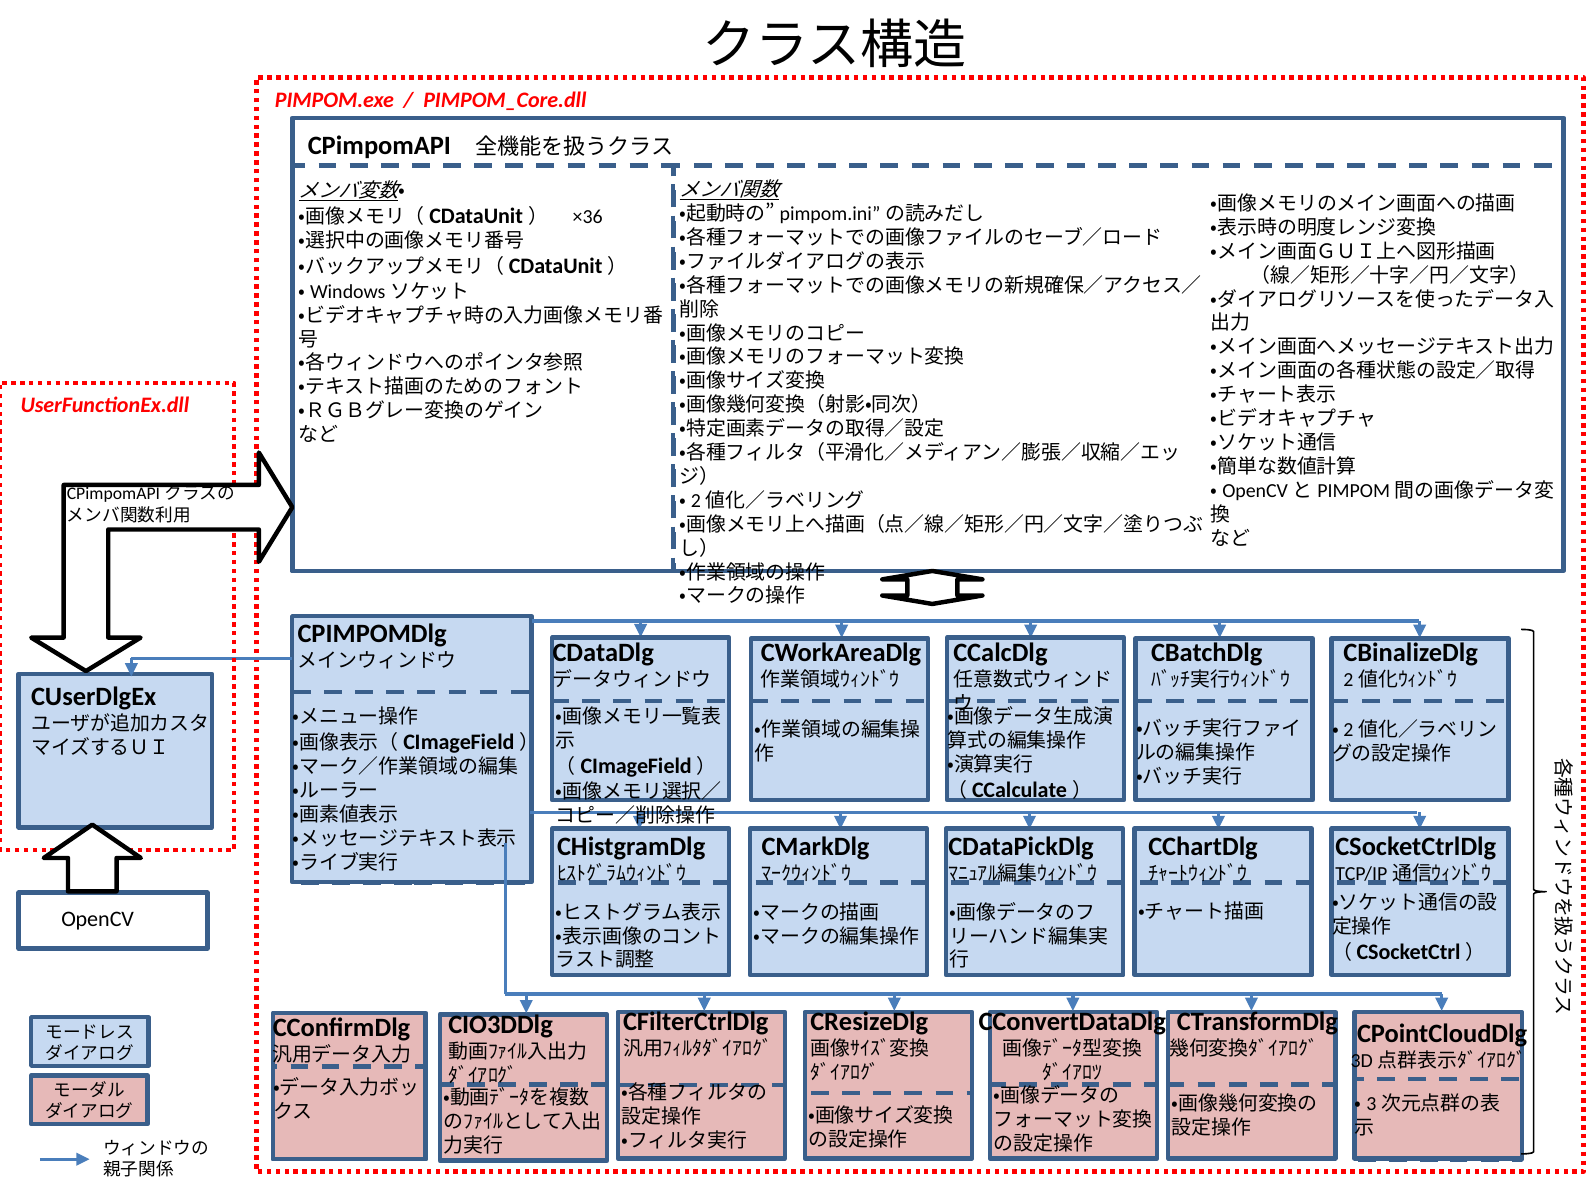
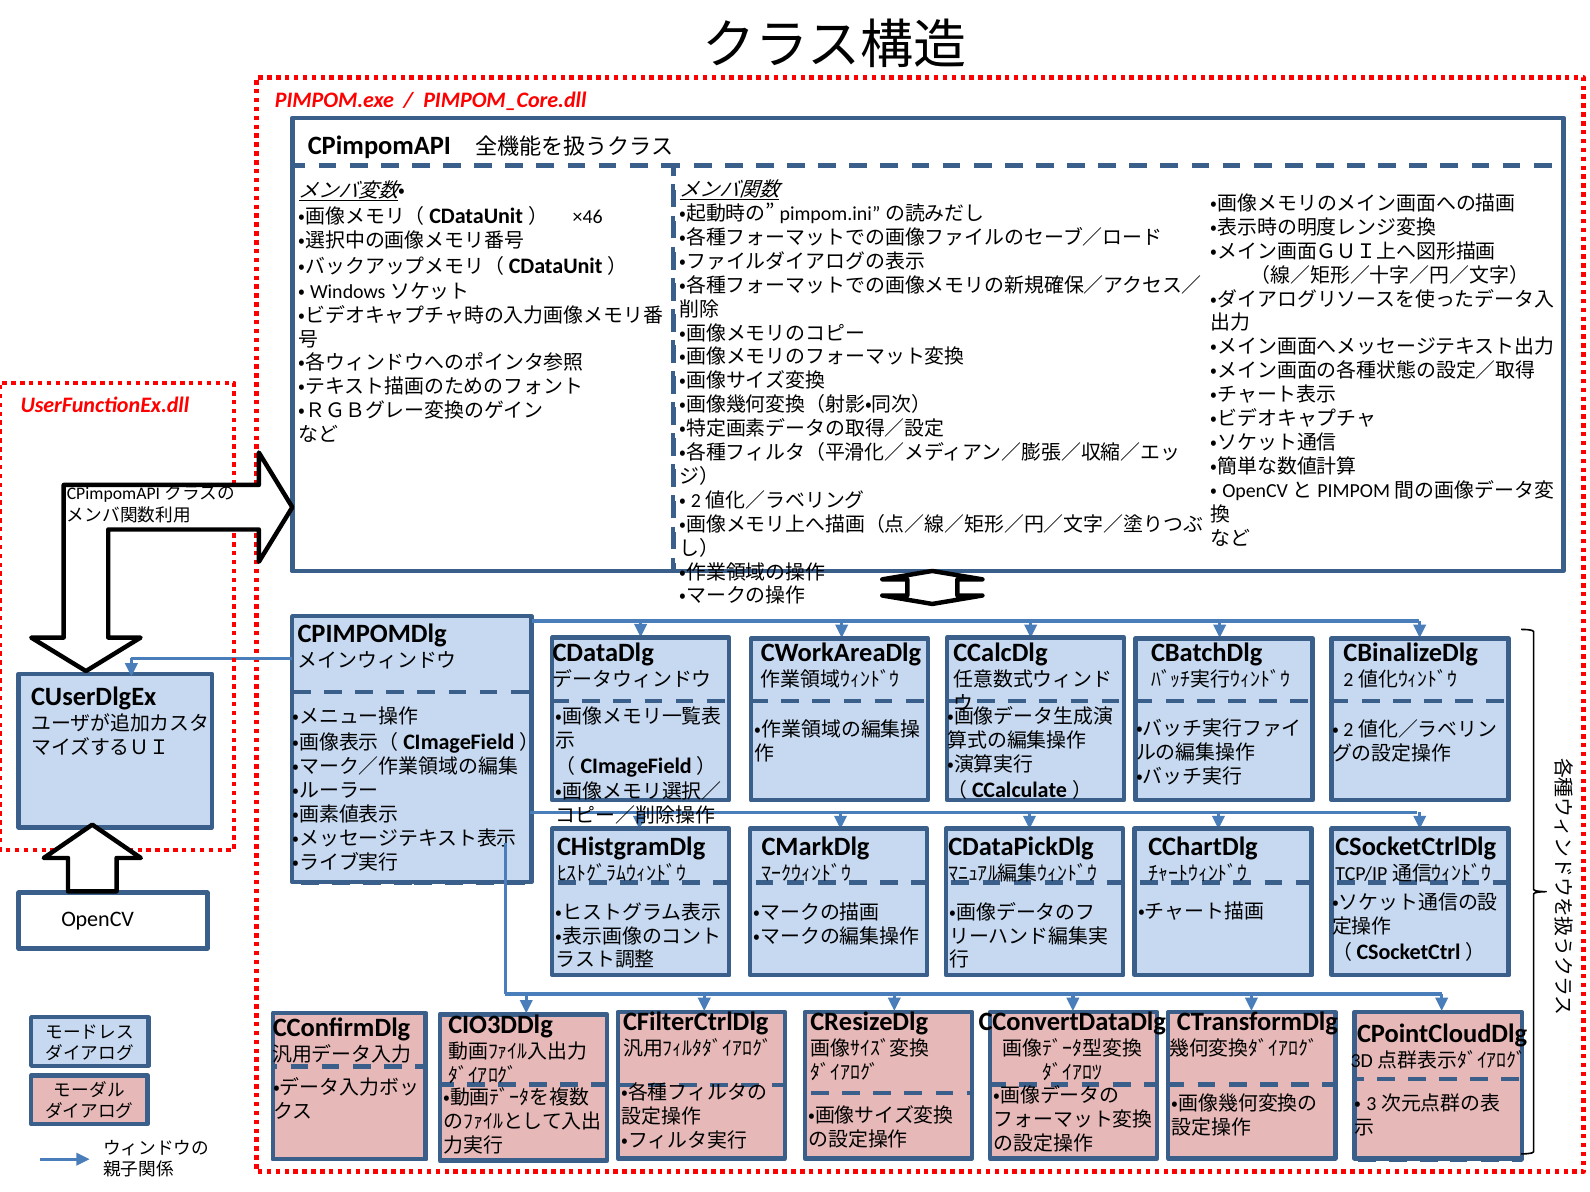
×36: ×36 -> ×46 (588, 217)
